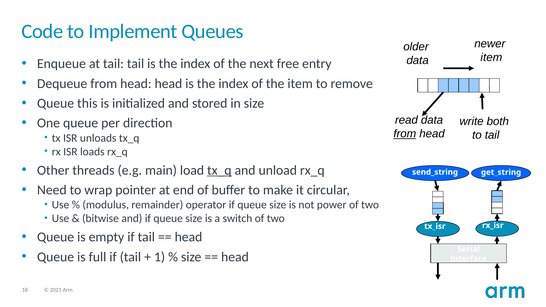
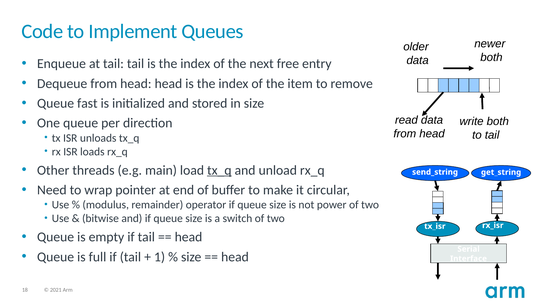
item: item -> both (491, 57)
this: this -> fast (87, 103)
from underline: present -> none (405, 134)
